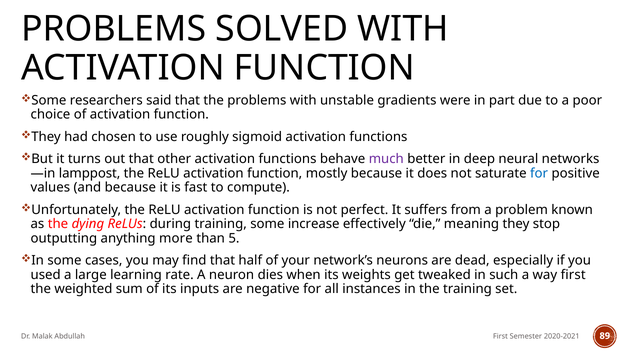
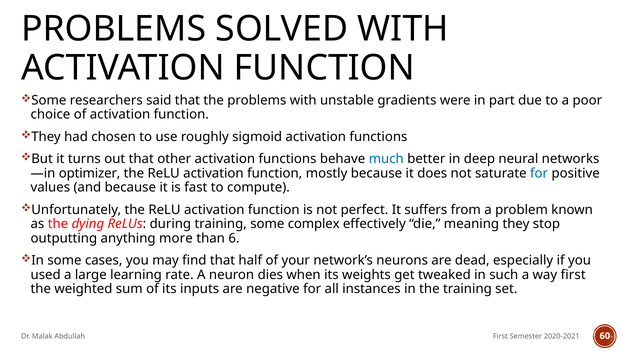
much colour: purple -> blue (386, 159)
lamppost: lamppost -> optimizer (90, 173)
increase: increase -> complex (314, 224)
5: 5 -> 6 (234, 238)
89: 89 -> 60 (605, 336)
